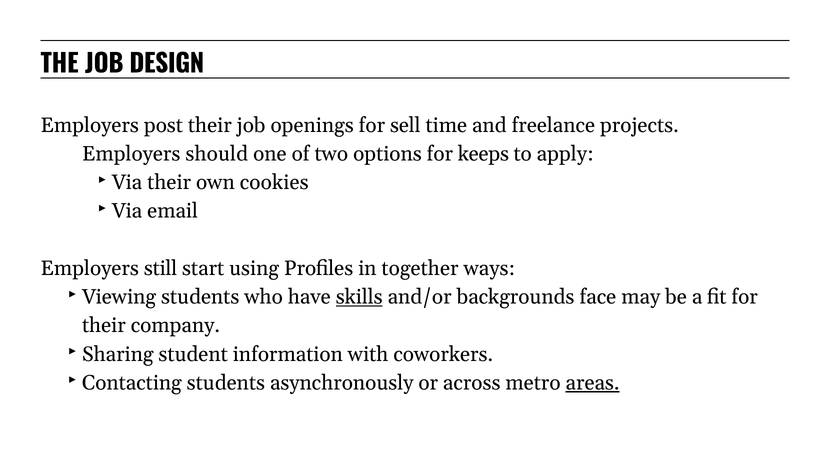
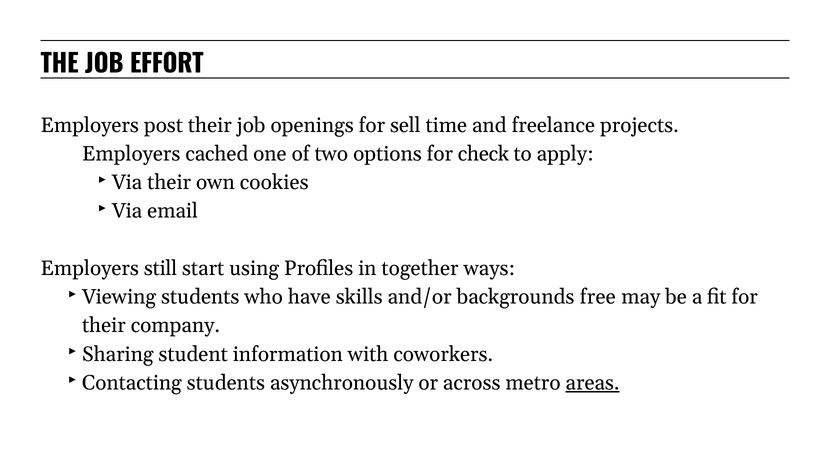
DESIGN: DESIGN -> EFFORT (167, 64)
should: should -> cached (217, 154)
keeps: keeps -> check (483, 154)
skills underline: present -> none (359, 297)
face: face -> free (598, 297)
